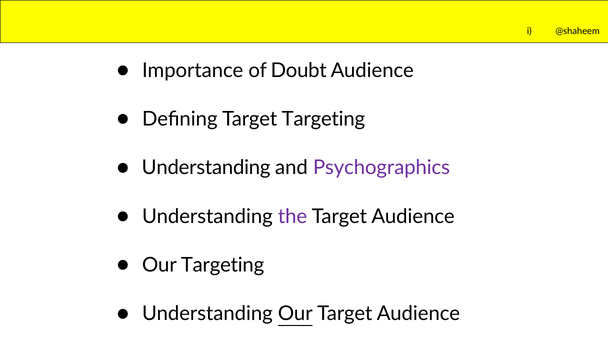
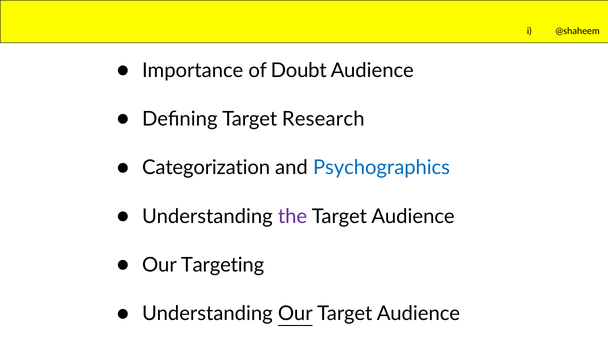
Target Targeting: Targeting -> Research (323, 119)
Understanding: Understanding -> Categorization (206, 168)
Psychographics colour: purple -> blue (382, 168)
